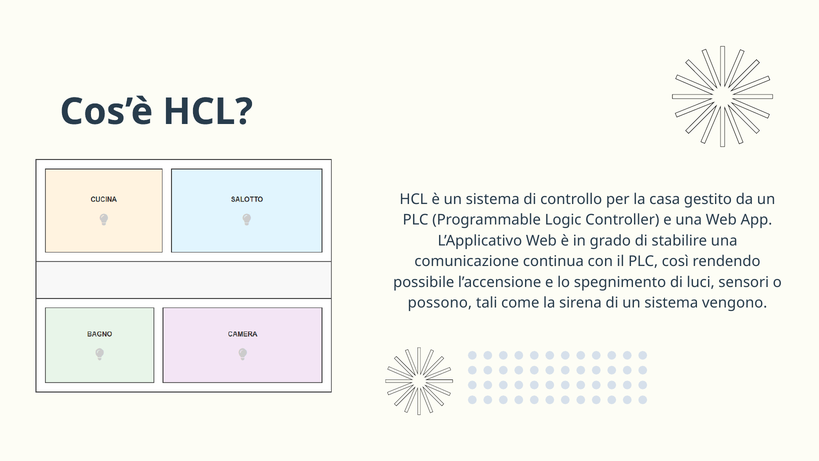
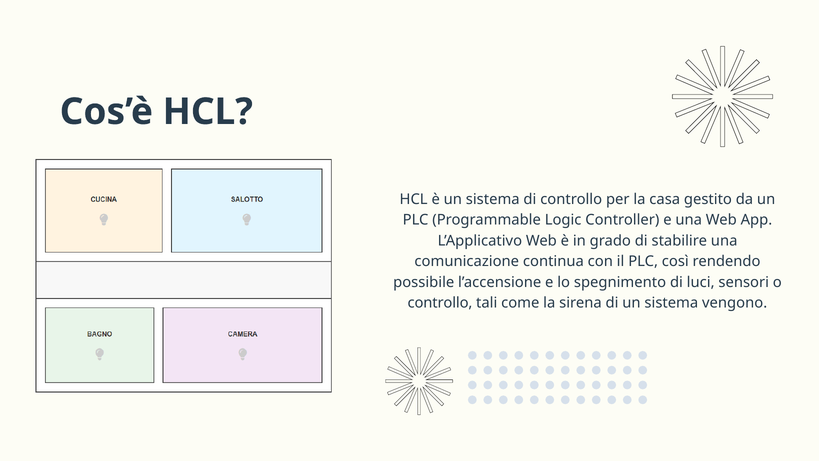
possono: possono -> controllo (440, 303)
